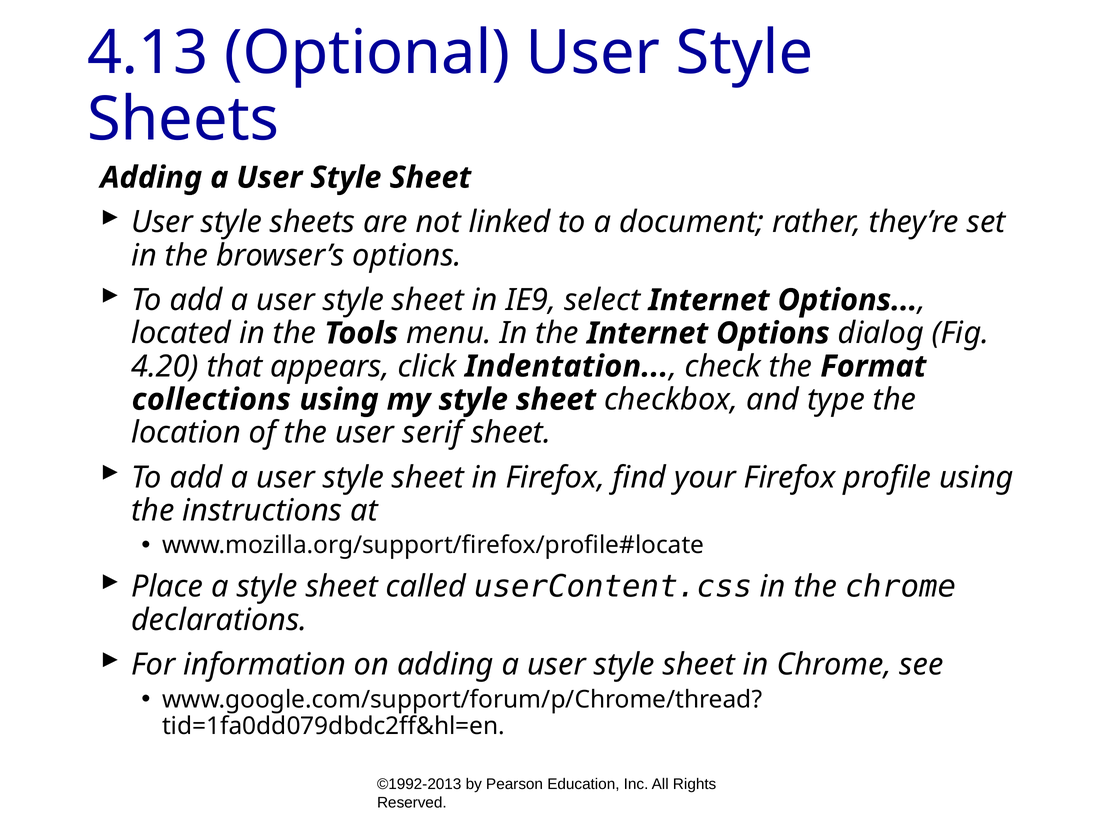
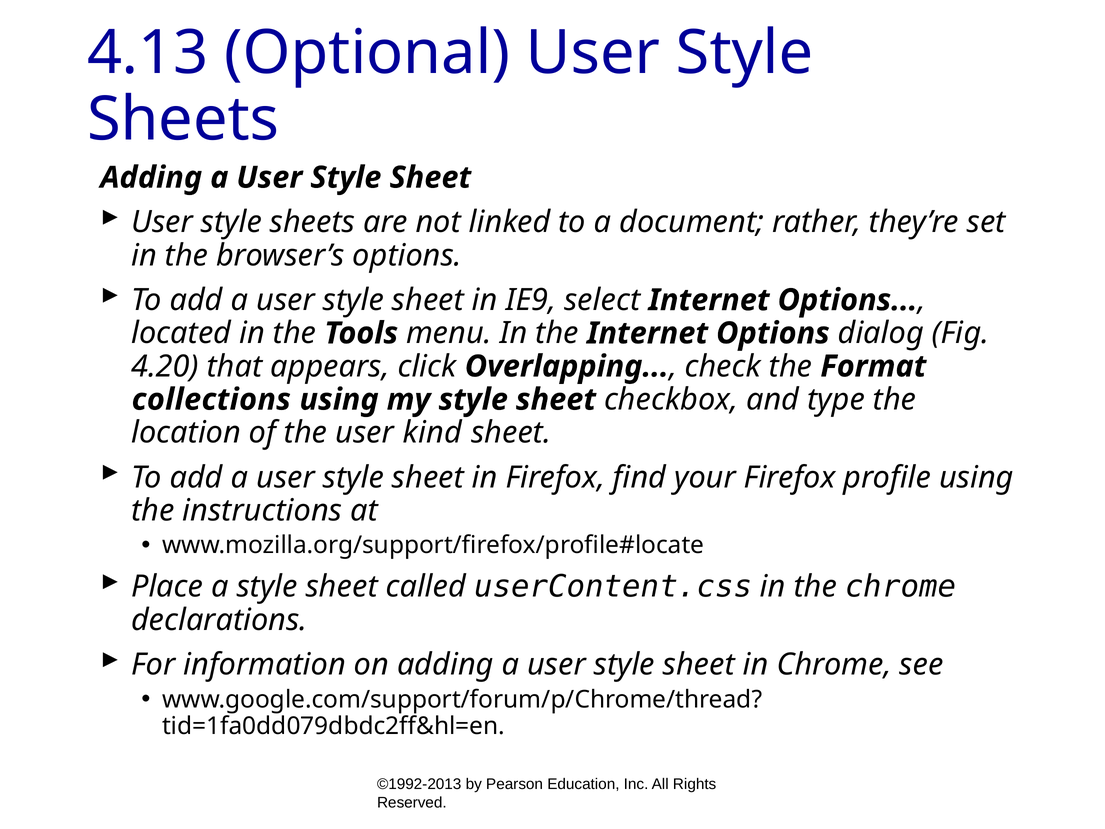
Indentation: Indentation -> Overlapping (567, 366)
serif: serif -> kind (432, 433)
